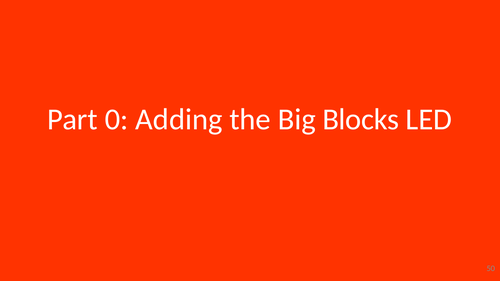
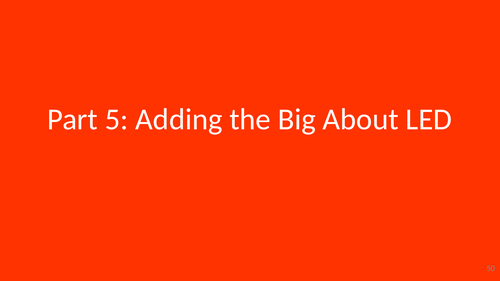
0: 0 -> 5 (117, 120)
Blocks: Blocks -> About (361, 120)
